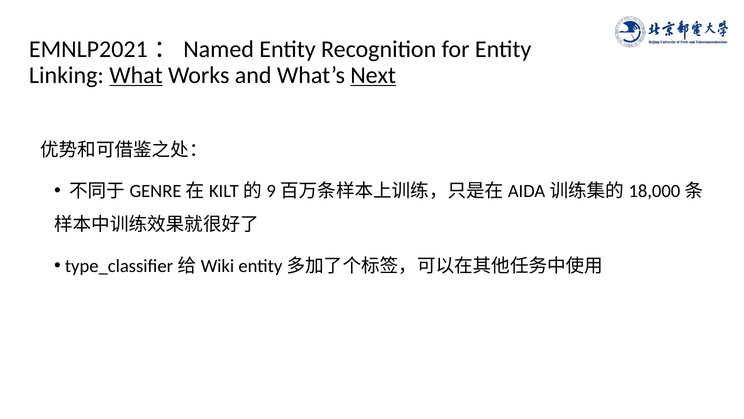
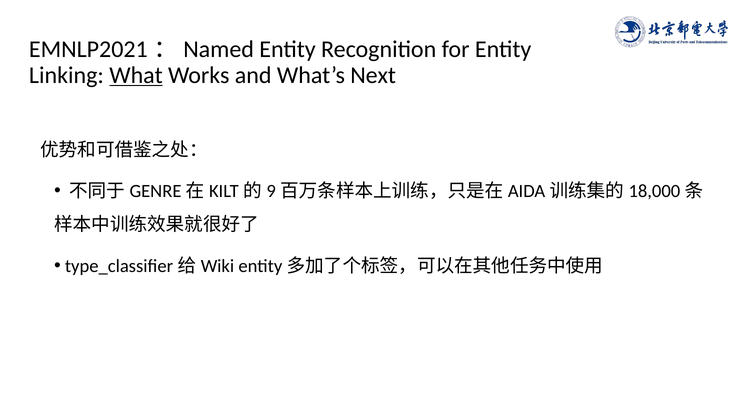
Next underline: present -> none (373, 75)
